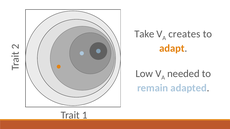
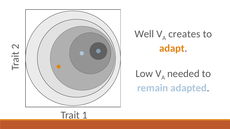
Take: Take -> Well (144, 34)
